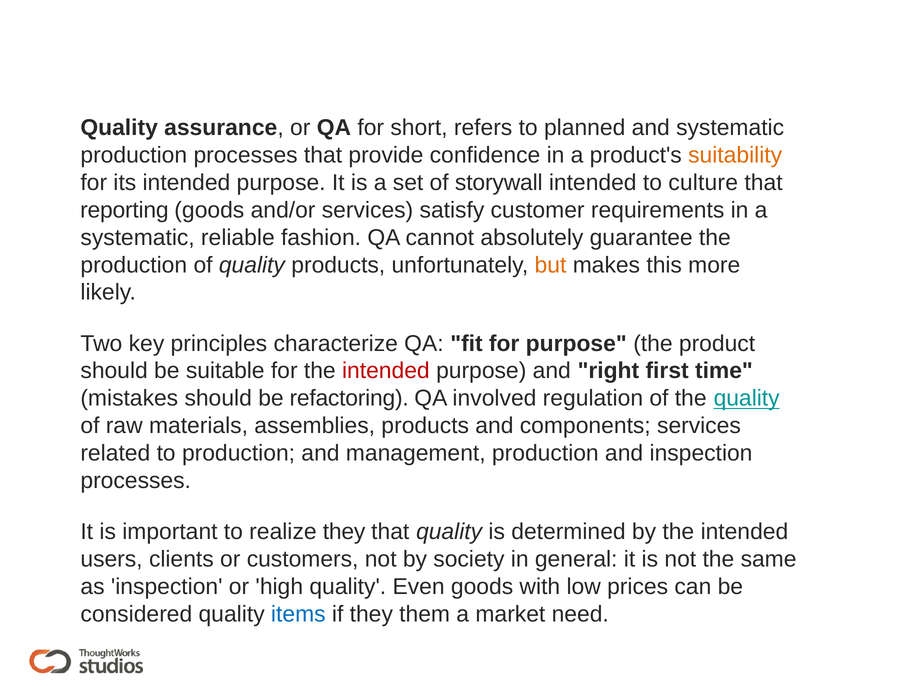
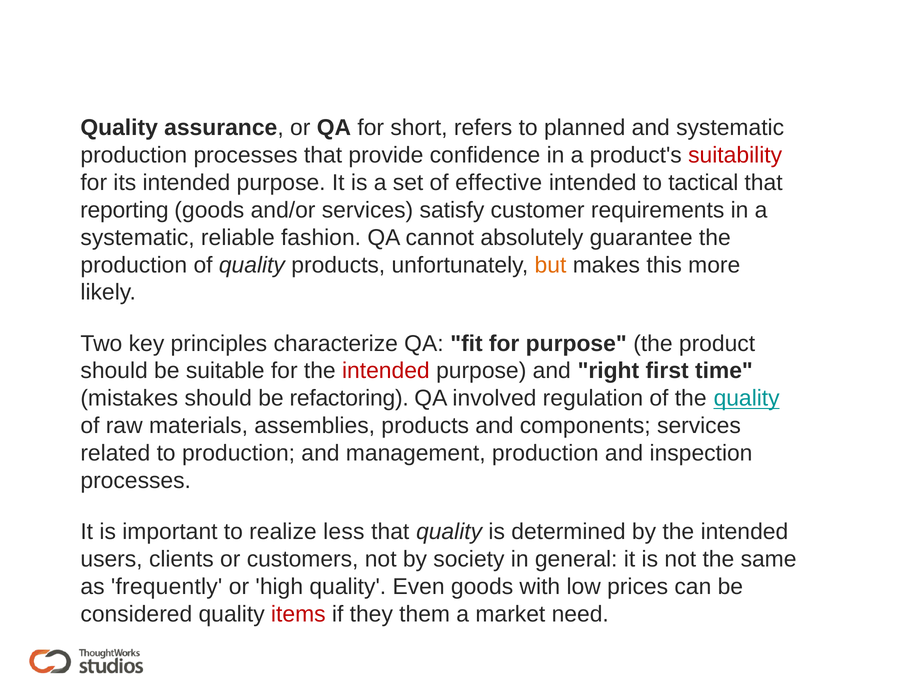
suitability colour: orange -> red (735, 155)
storywall: storywall -> effective (499, 183)
culture: culture -> tactical (703, 183)
realize they: they -> less (344, 532)
as inspection: inspection -> frequently (167, 587)
items colour: blue -> red (298, 614)
